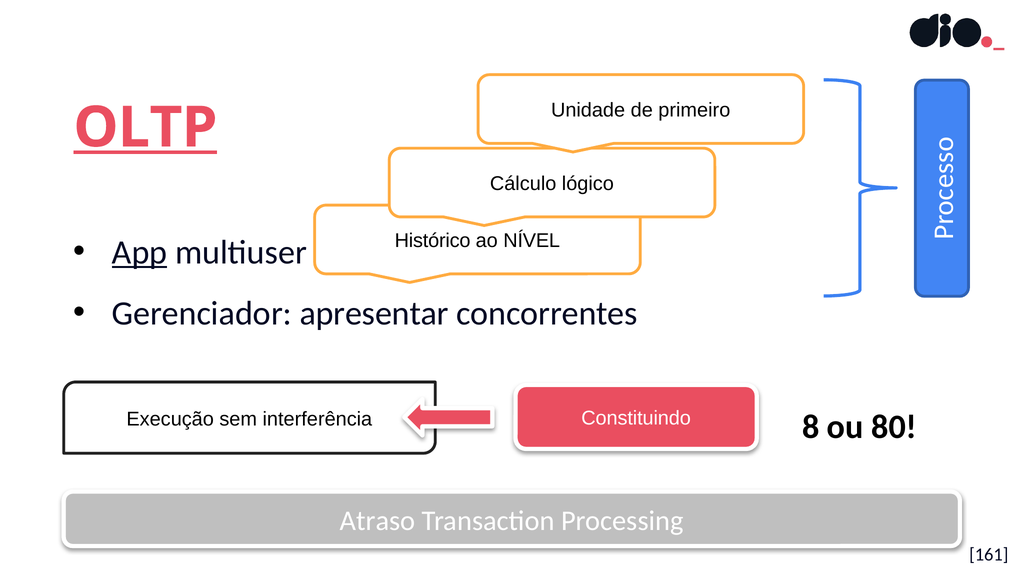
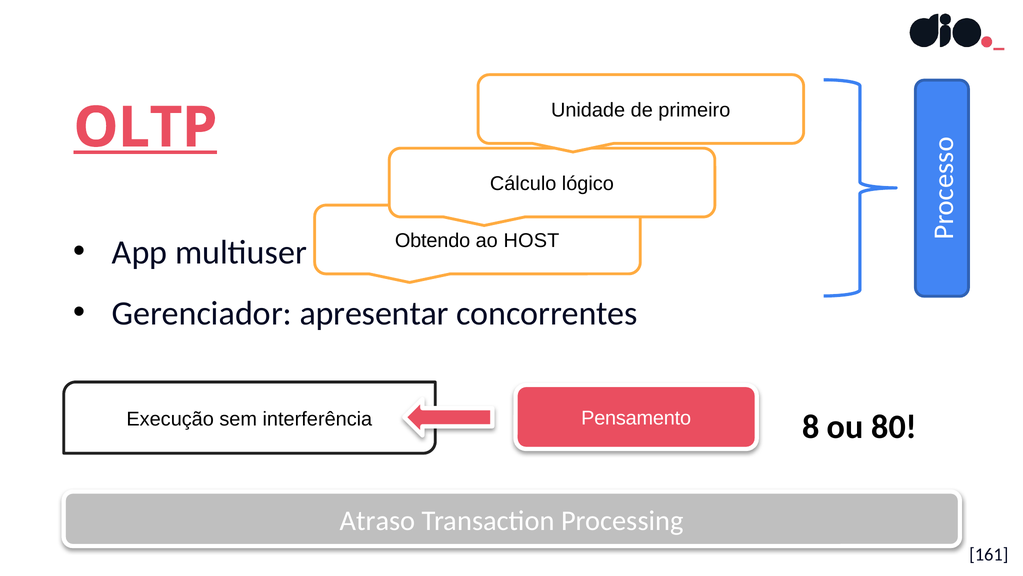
Histórico: Histórico -> Obtendo (433, 241)
NÍVEL: NÍVEL -> HOST (531, 241)
App underline: present -> none (140, 252)
Constituindo: Constituindo -> Pensamento (636, 418)
